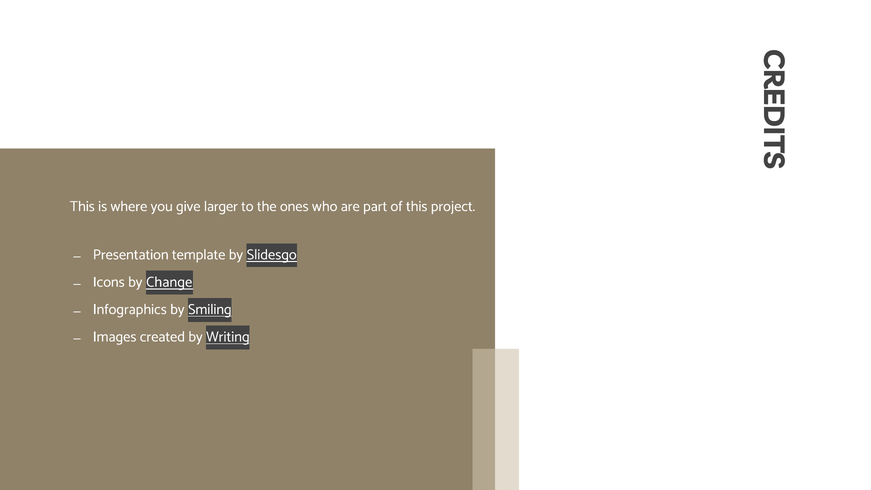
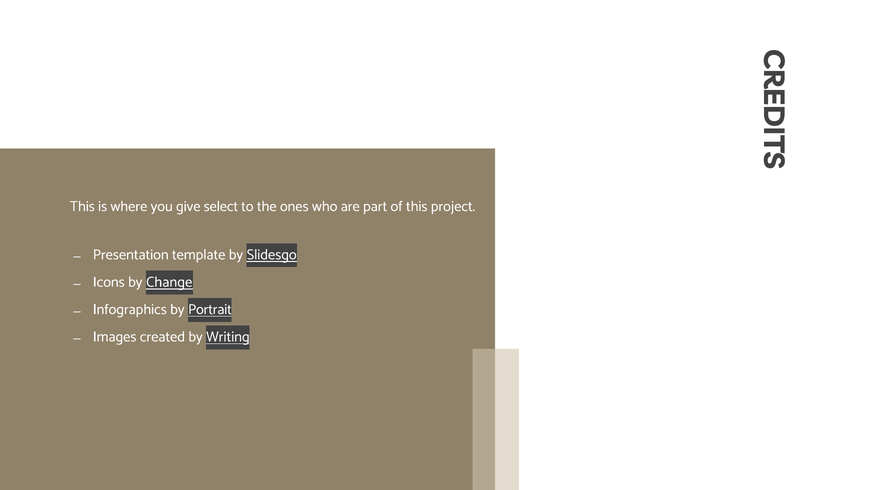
larger: larger -> select (221, 206)
Smiling: Smiling -> Portrait (210, 309)
